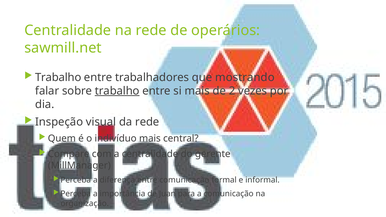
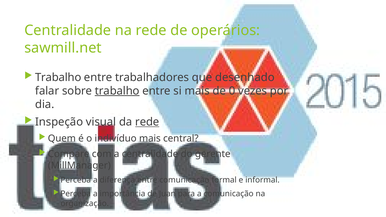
mostrando: mostrando -> desenhado (245, 77)
2: 2 -> 0 (232, 91)
rede underline: none -> present (147, 122)
